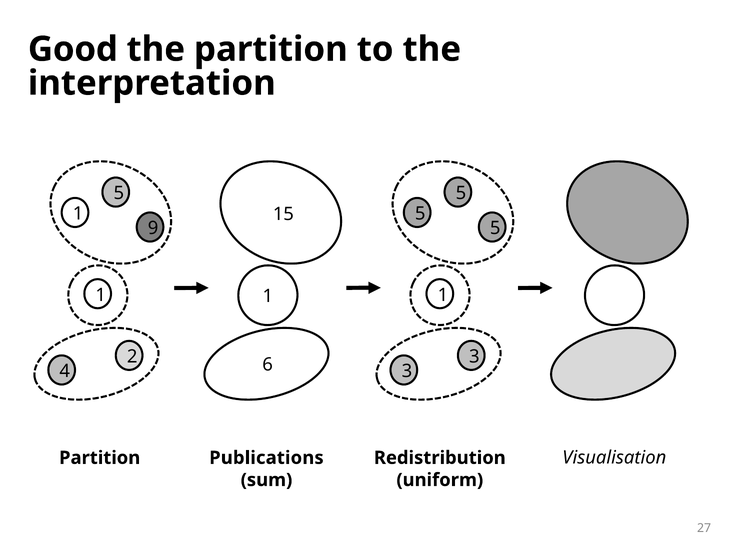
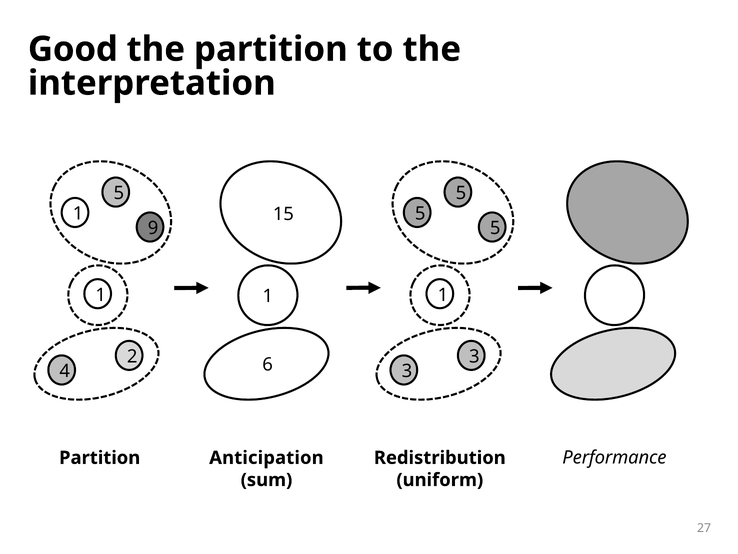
Visualisation: Visualisation -> Performance (614, 457)
Publications: Publications -> Anticipation (266, 457)
